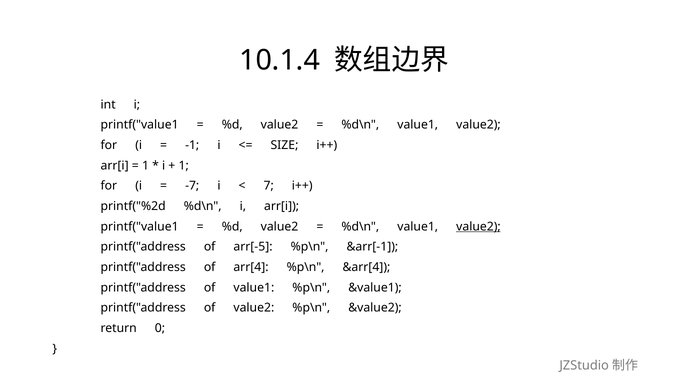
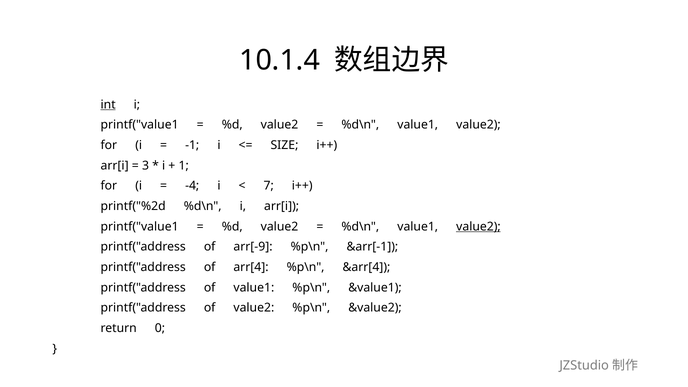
int underline: none -> present (108, 104)
1: 1 -> 3 (145, 165)
-7: -7 -> -4 (192, 186)
arr[-5: arr[-5 -> arr[-9 (253, 247)
